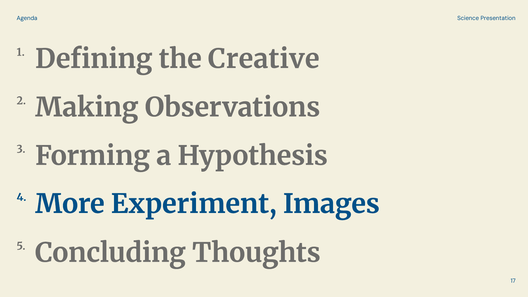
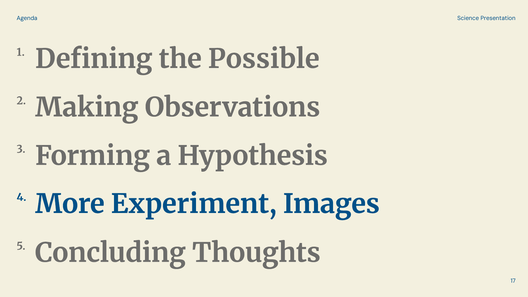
Creative: Creative -> Possible (264, 59)
